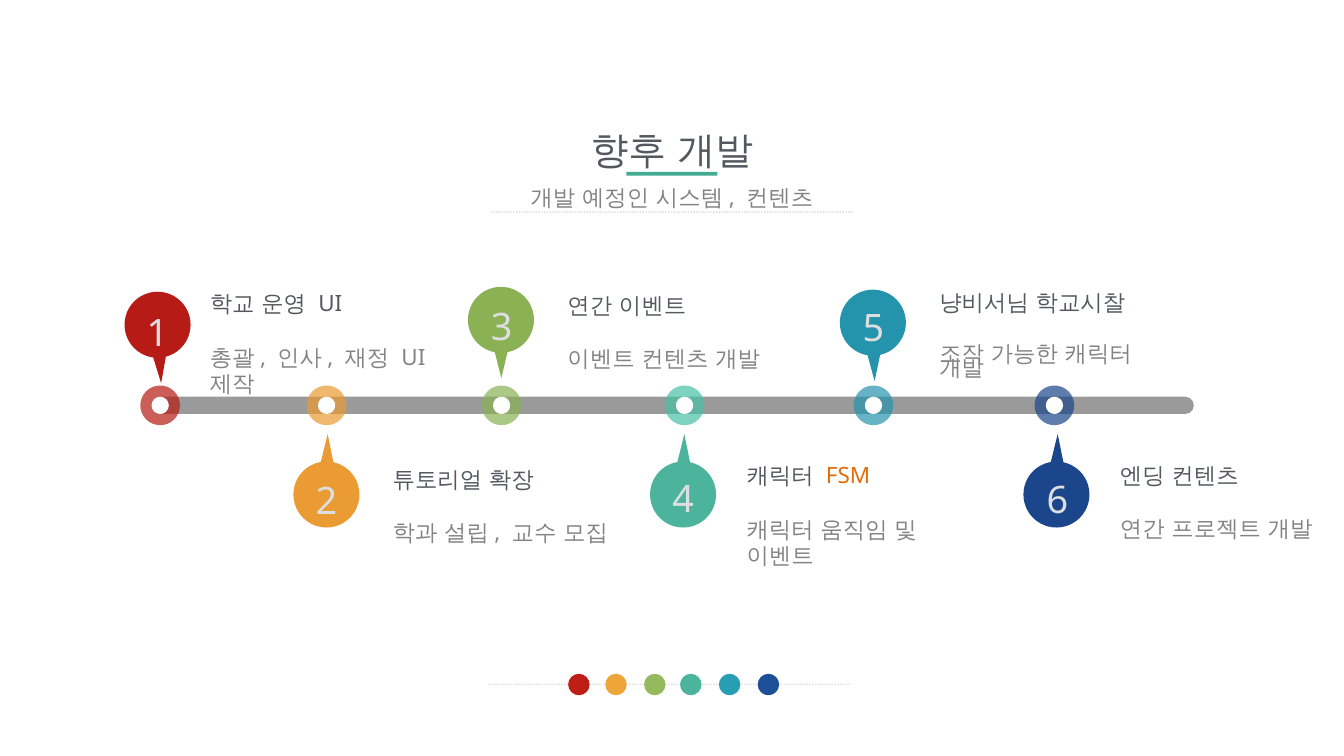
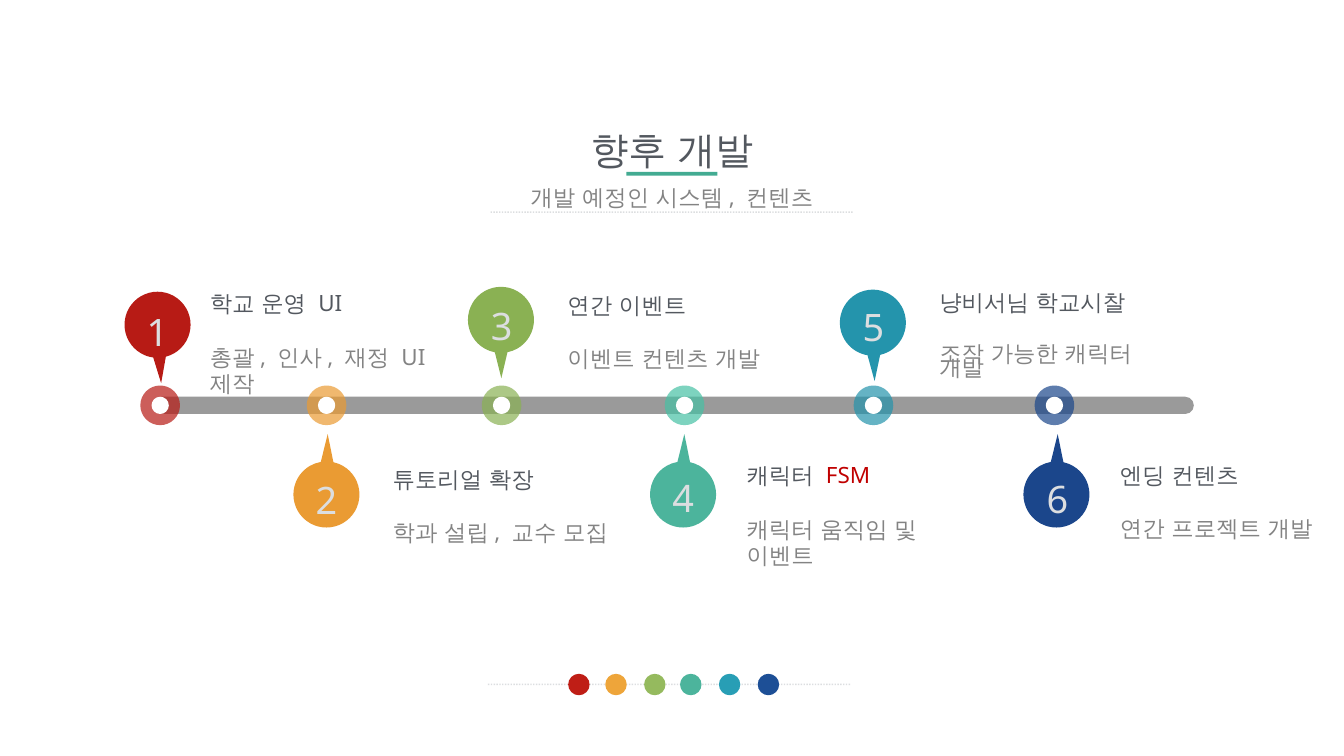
FSM colour: orange -> red (848, 476)
